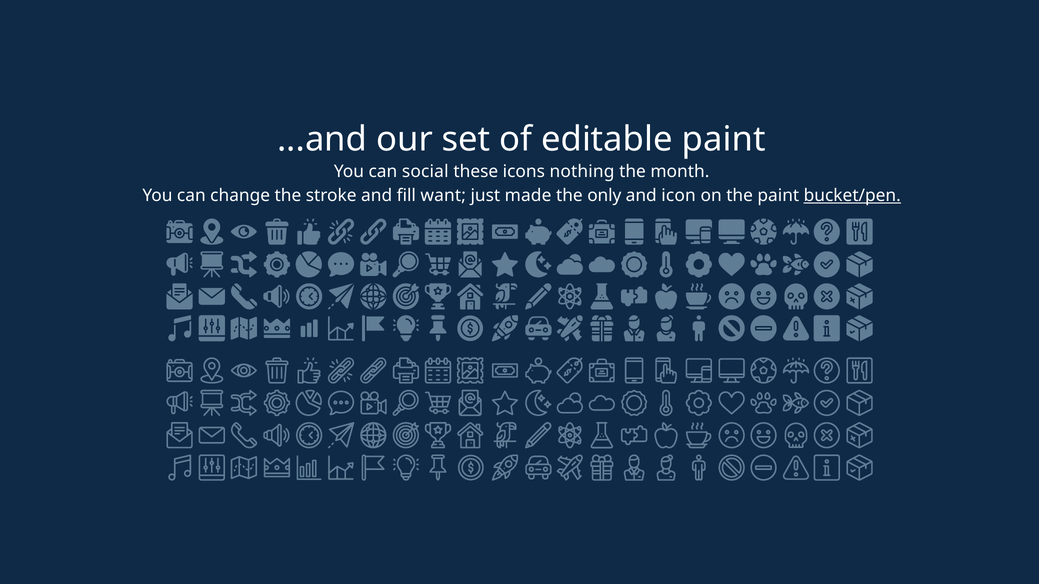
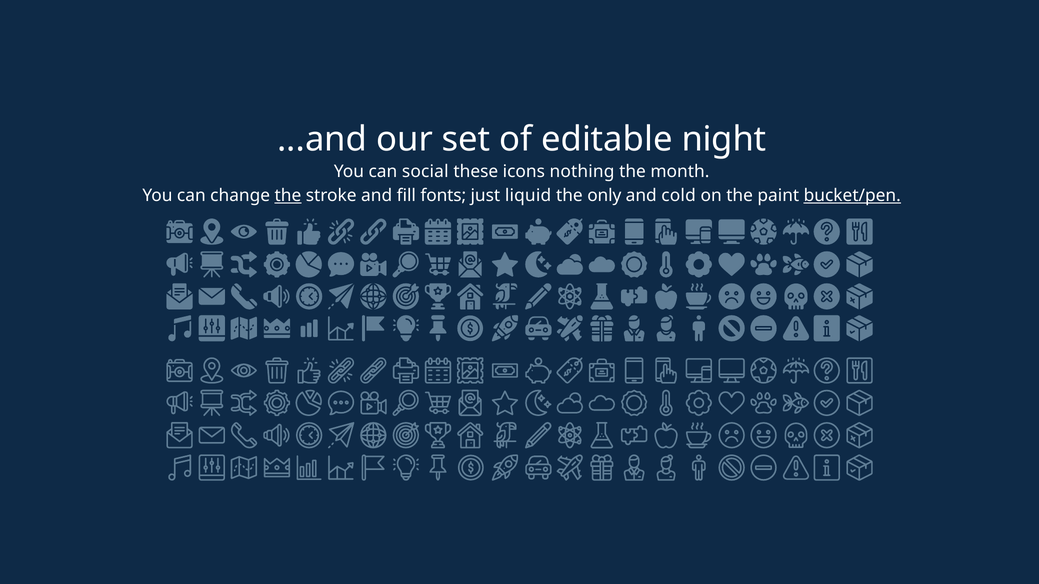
editable paint: paint -> night (724, 140)
the underline: none -> present (288, 196)
want: want -> fonts (443, 196)
made: made -> liquid (528, 196)
icon: icon -> cold (679, 196)
